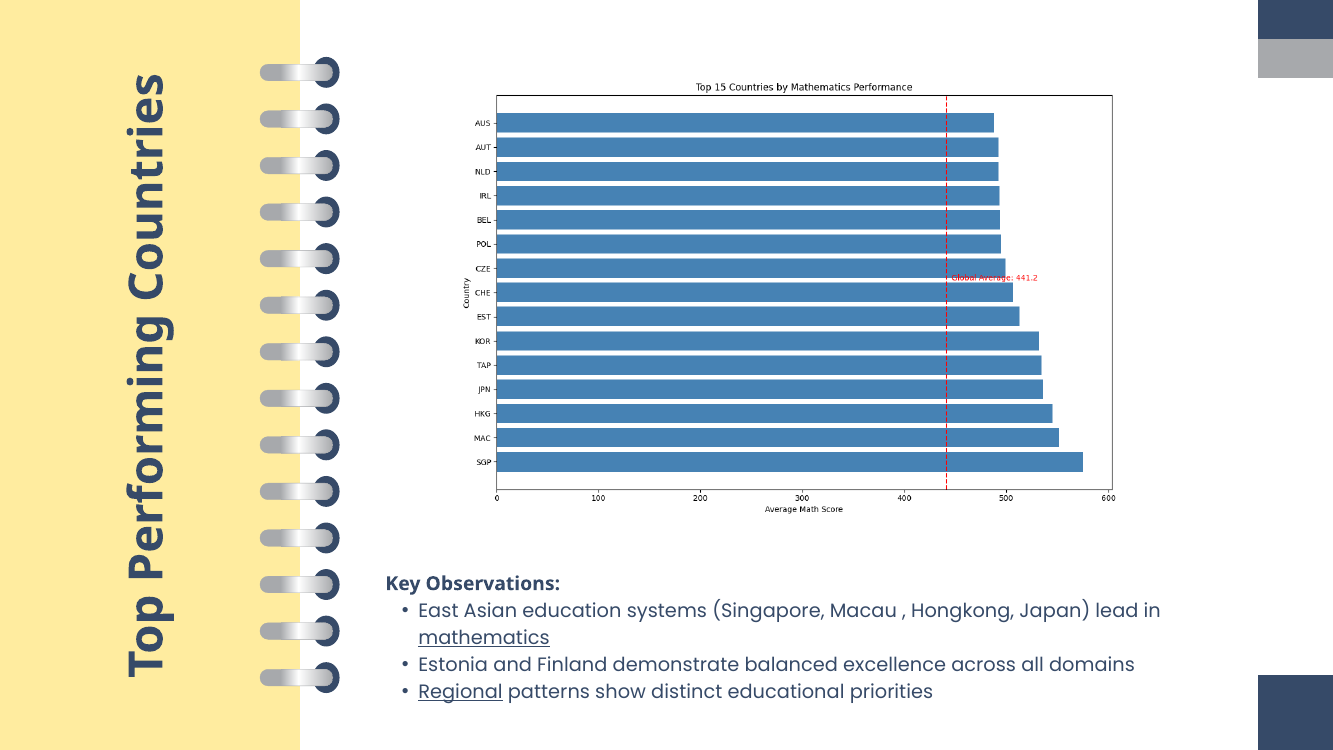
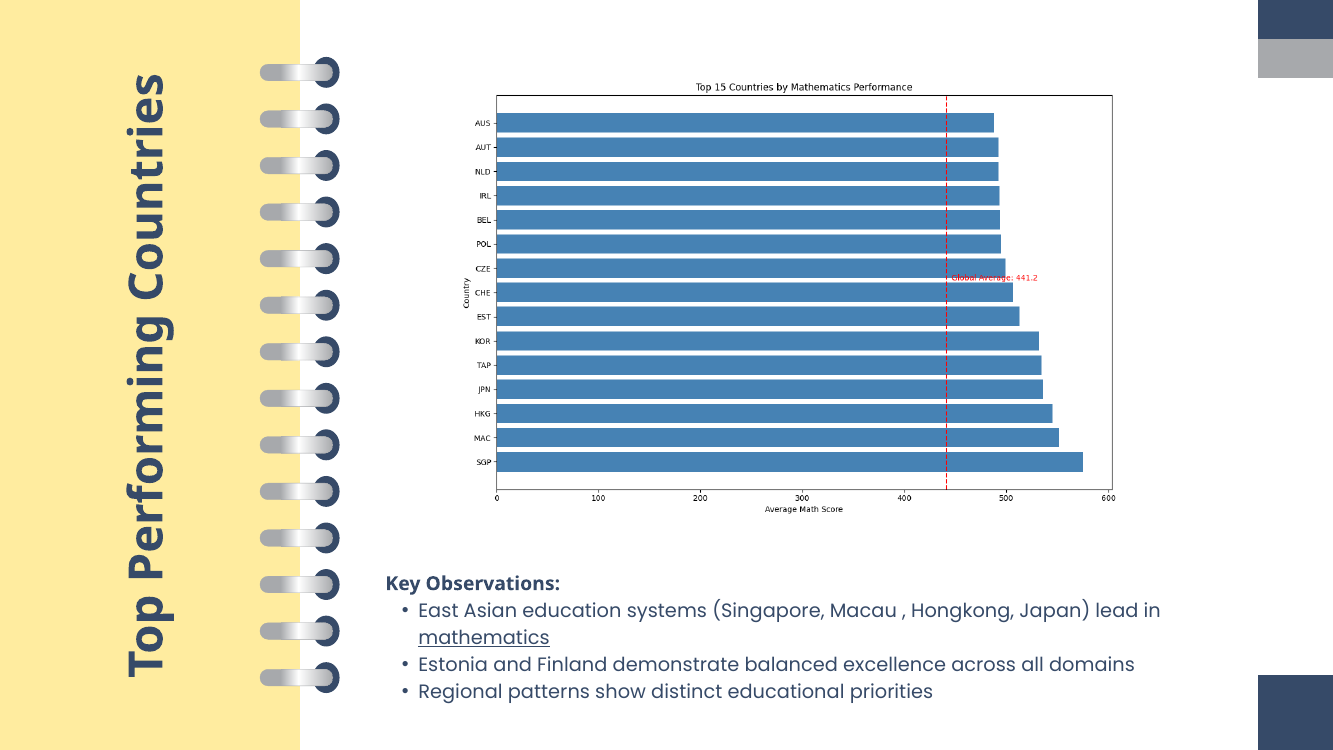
Regional underline: present -> none (461, 692)
